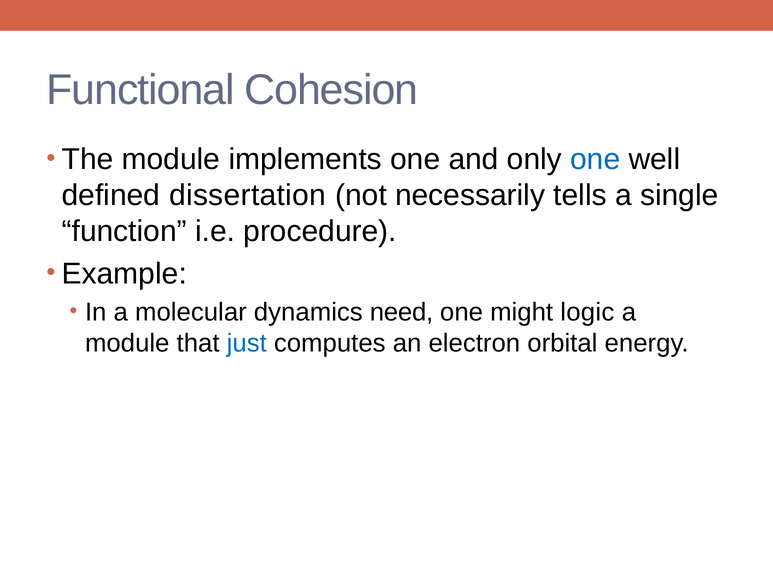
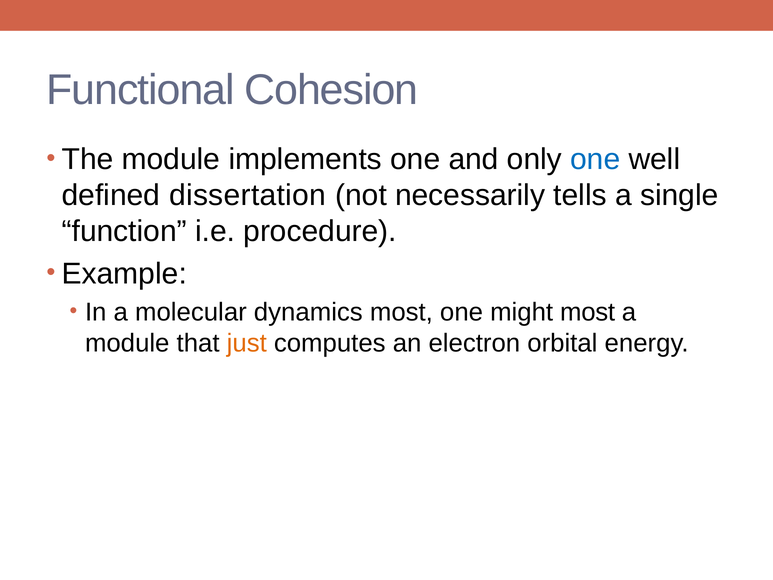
dynamics need: need -> most (401, 312)
might logic: logic -> most (588, 312)
just colour: blue -> orange (247, 343)
